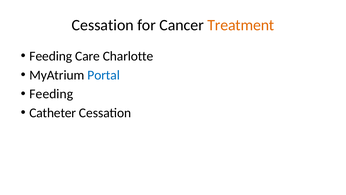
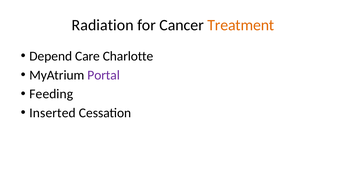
Cessation: Cessation -> Radiation (103, 25)
Feeding: Feeding -> Depend (51, 56)
Portal colour: blue -> purple (104, 75)
Catheter: Catheter -> Inserted (53, 113)
